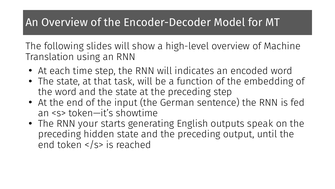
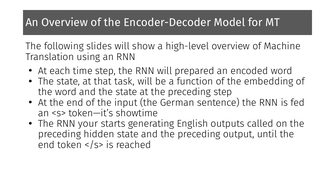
indicates: indicates -> prepared (194, 71)
speak: speak -> called (260, 123)
